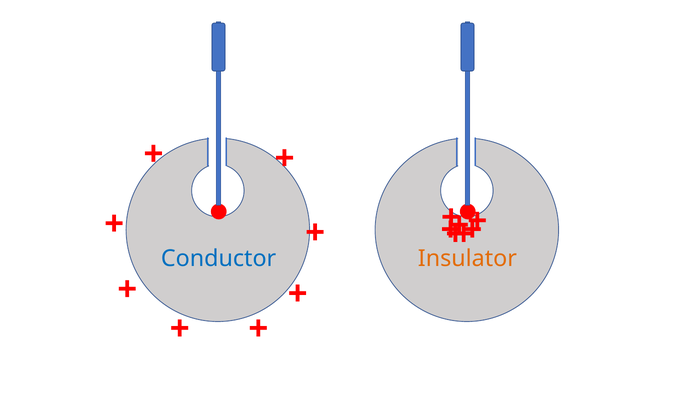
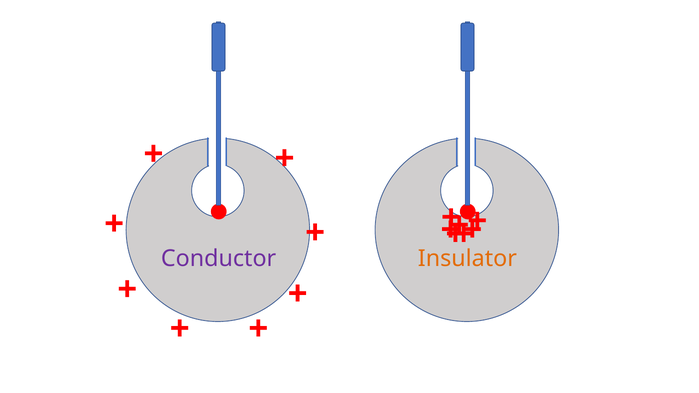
Conductor colour: blue -> purple (219, 258)
